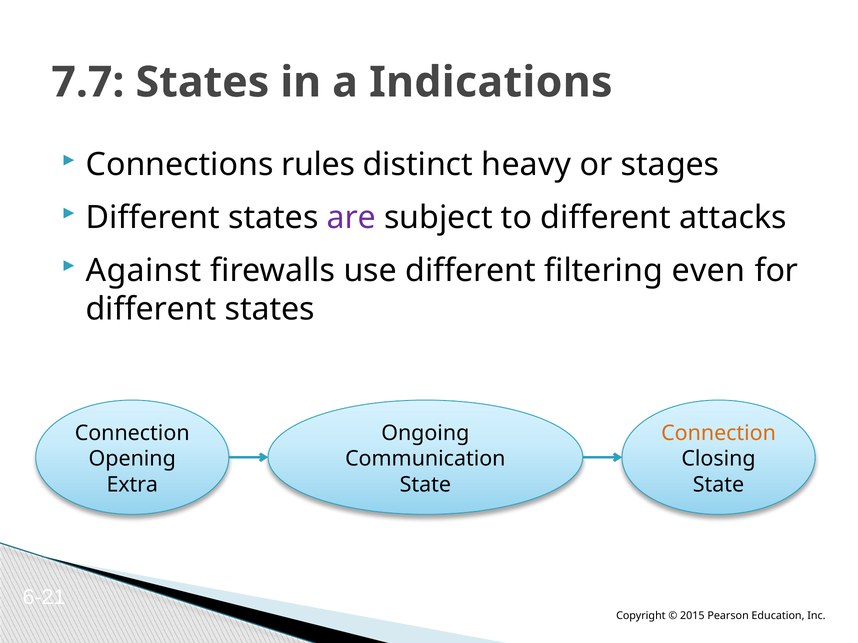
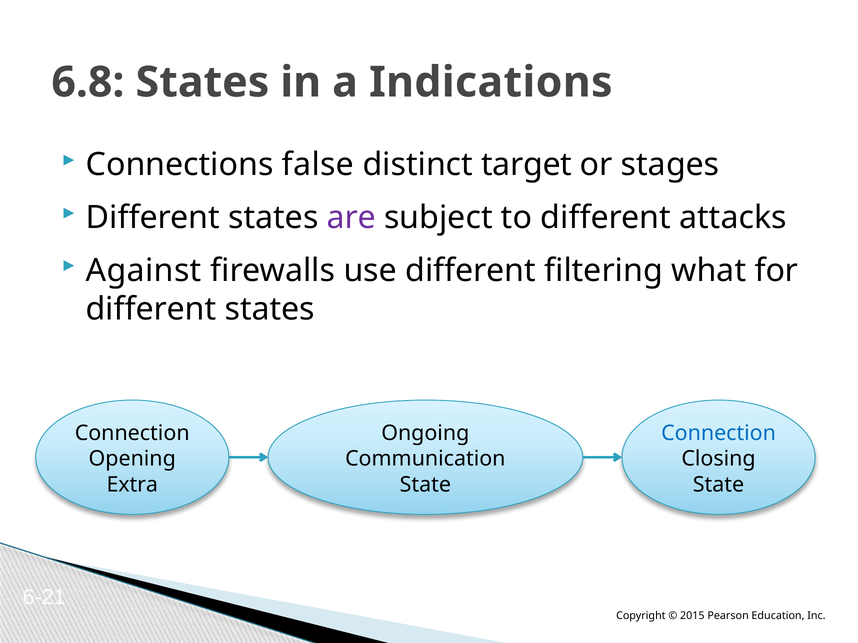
7.7: 7.7 -> 6.8 (88, 82)
rules: rules -> false (318, 165)
heavy: heavy -> target (527, 165)
even: even -> what (709, 271)
Connection colour: orange -> blue (719, 433)
